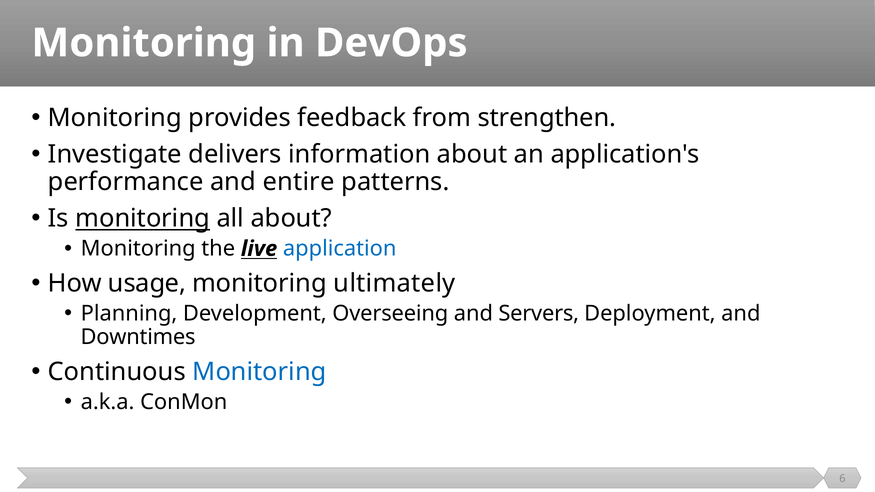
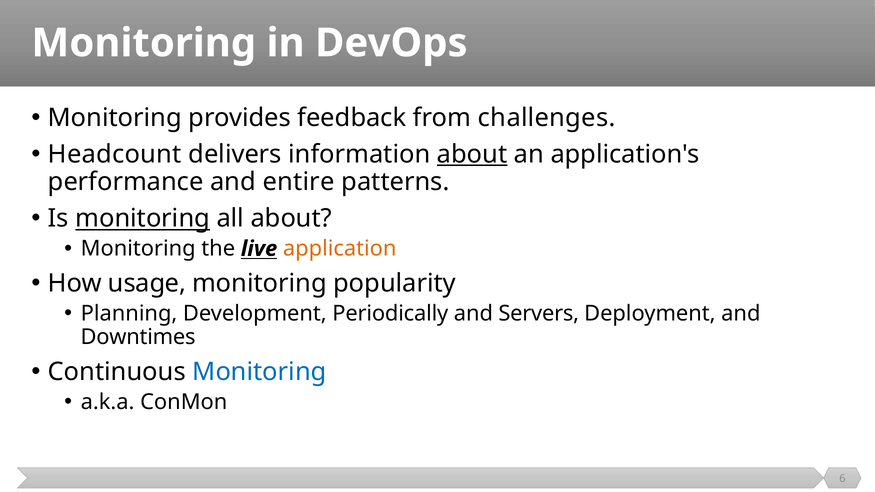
strengthen: strengthen -> challenges (547, 118)
Investigate: Investigate -> Headcount (115, 154)
about underline: none -> present (472, 154)
application colour: blue -> orange (340, 249)
ultimately: ultimately -> popularity (395, 283)
Overseeing: Overseeing -> Periodically (390, 314)
